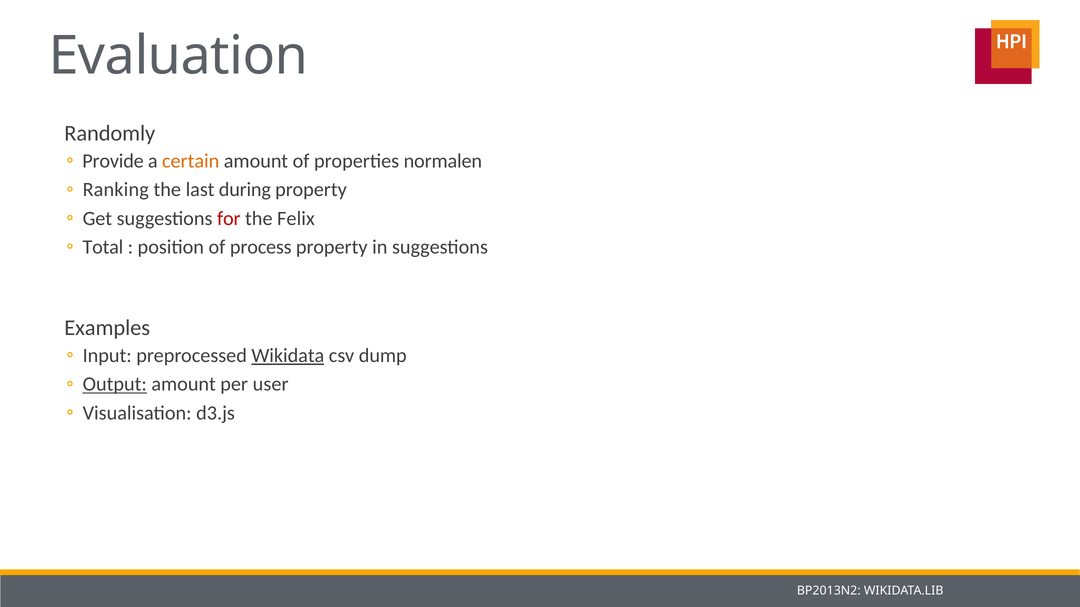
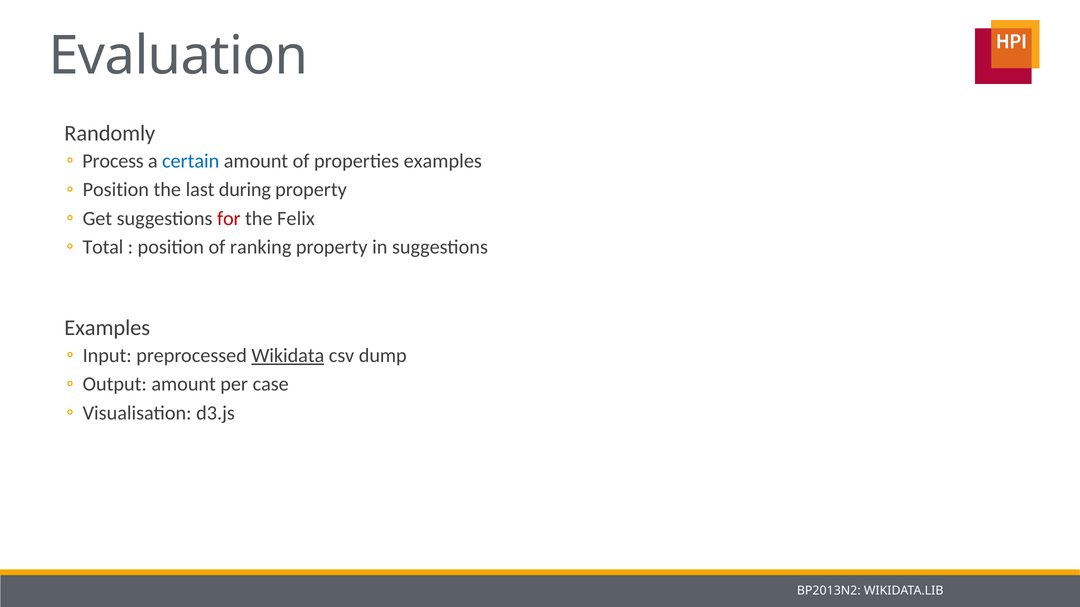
Provide: Provide -> Process (113, 161)
certain colour: orange -> blue (191, 161)
properties normalen: normalen -> examples (443, 161)
Ranking: Ranking -> Position (116, 190)
process: process -> ranking (261, 247)
Output underline: present -> none (115, 385)
user: user -> case (271, 385)
